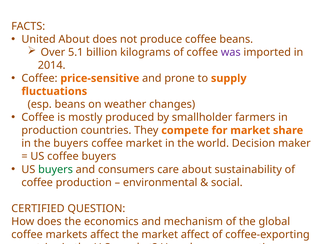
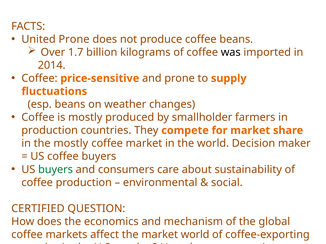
United About: About -> Prone (74, 39)
5.1: 5.1 -> 1.7 (76, 52)
was colour: purple -> black (231, 52)
the buyers: buyers -> mostly (71, 144)
market affect: affect -> world (195, 235)
